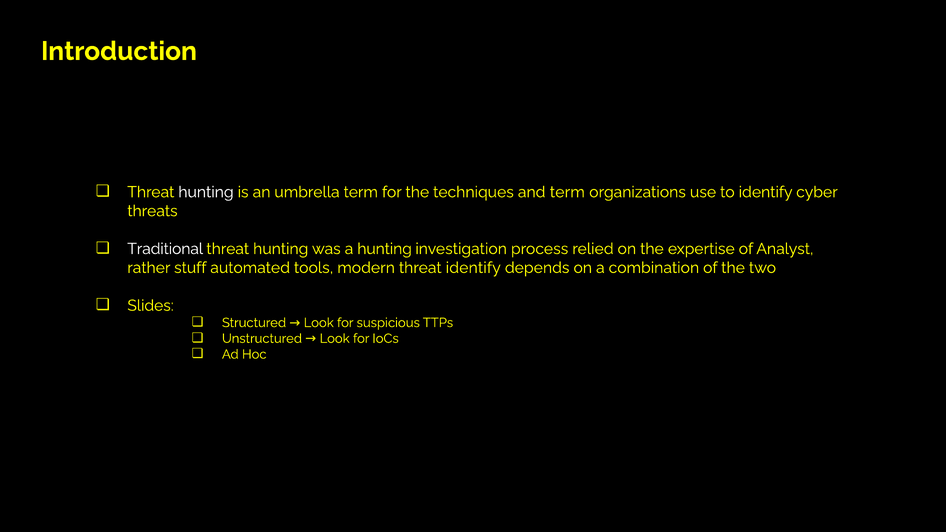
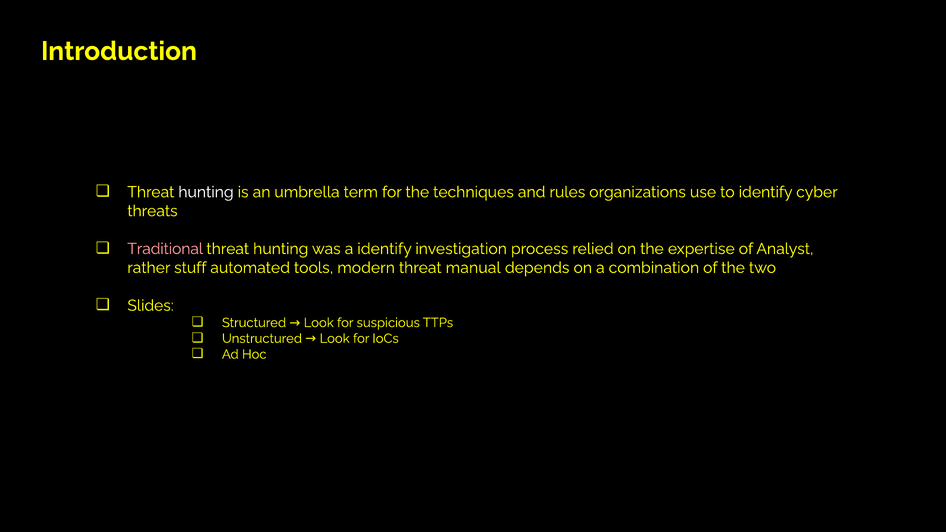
and term: term -> rules (567, 192)
Traditional colour: white -> pink (165, 249)
a hunting: hunting -> identify (385, 249)
threat identify: identify -> manual (473, 268)
